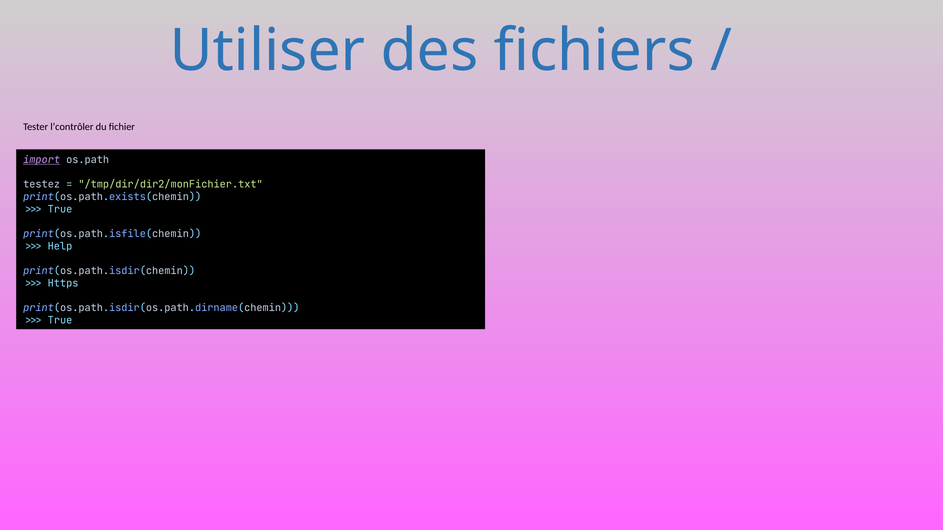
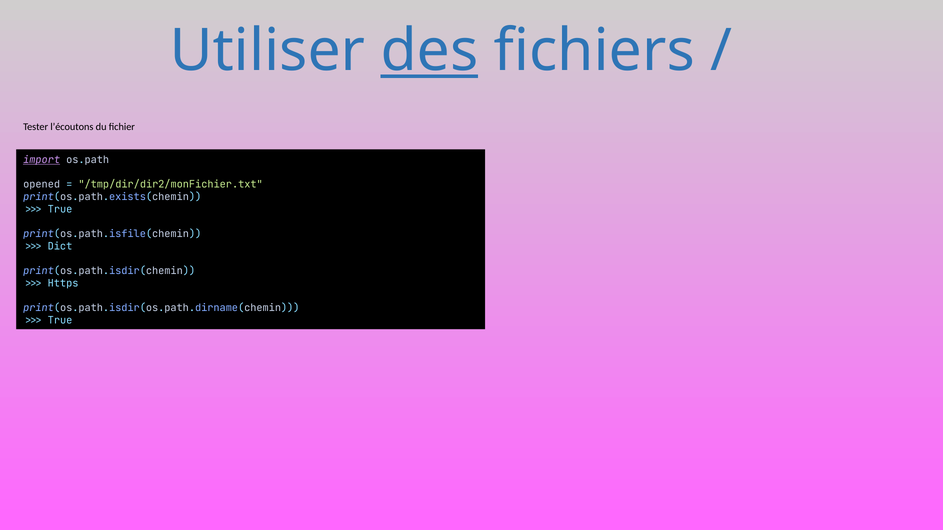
des underline: none -> present (429, 51)
l’contrôler: l’contrôler -> l’écoutons (72, 127)
testez: testez -> opened (42, 185)
Help: Help -> Dict (60, 246)
